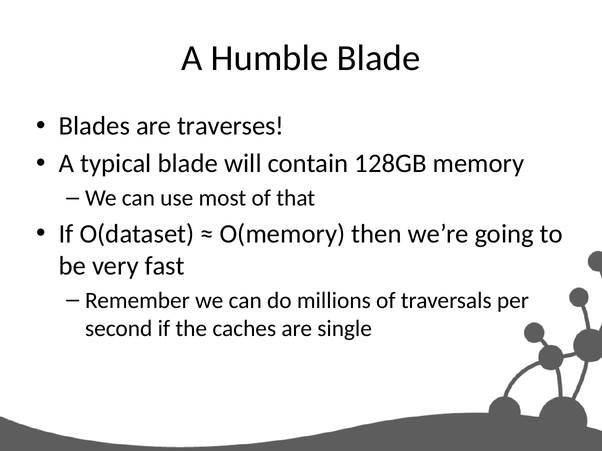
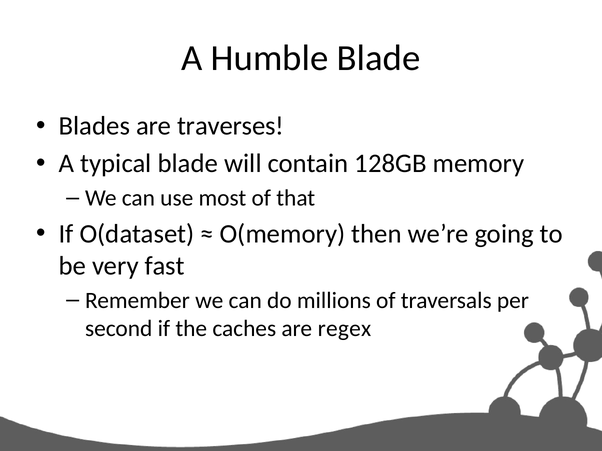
single: single -> regex (344, 329)
